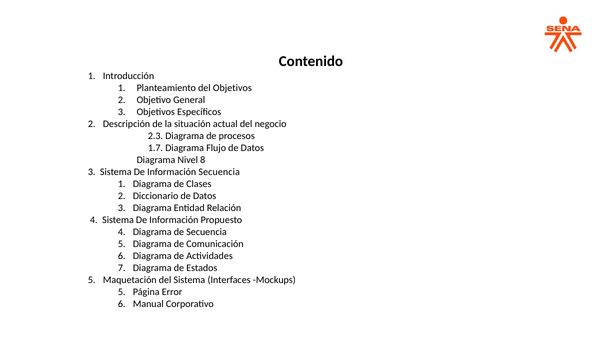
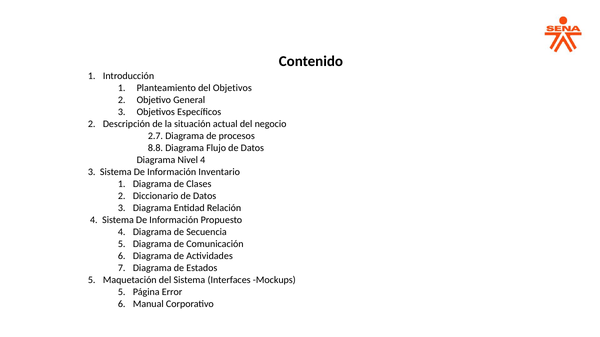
2.3: 2.3 -> 2.7 (155, 136)
1.7: 1.7 -> 8.8 (155, 148)
Nivel 8: 8 -> 4 (203, 160)
Información Secuencia: Secuencia -> Inventario (219, 172)
